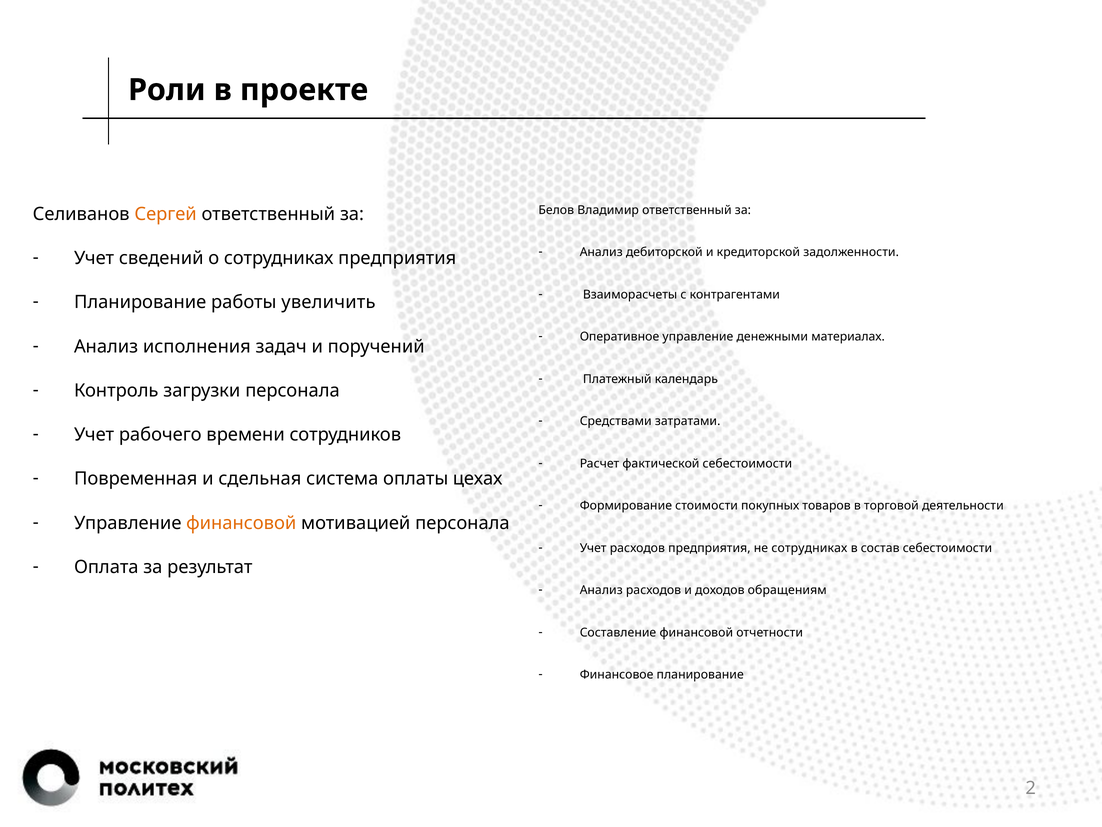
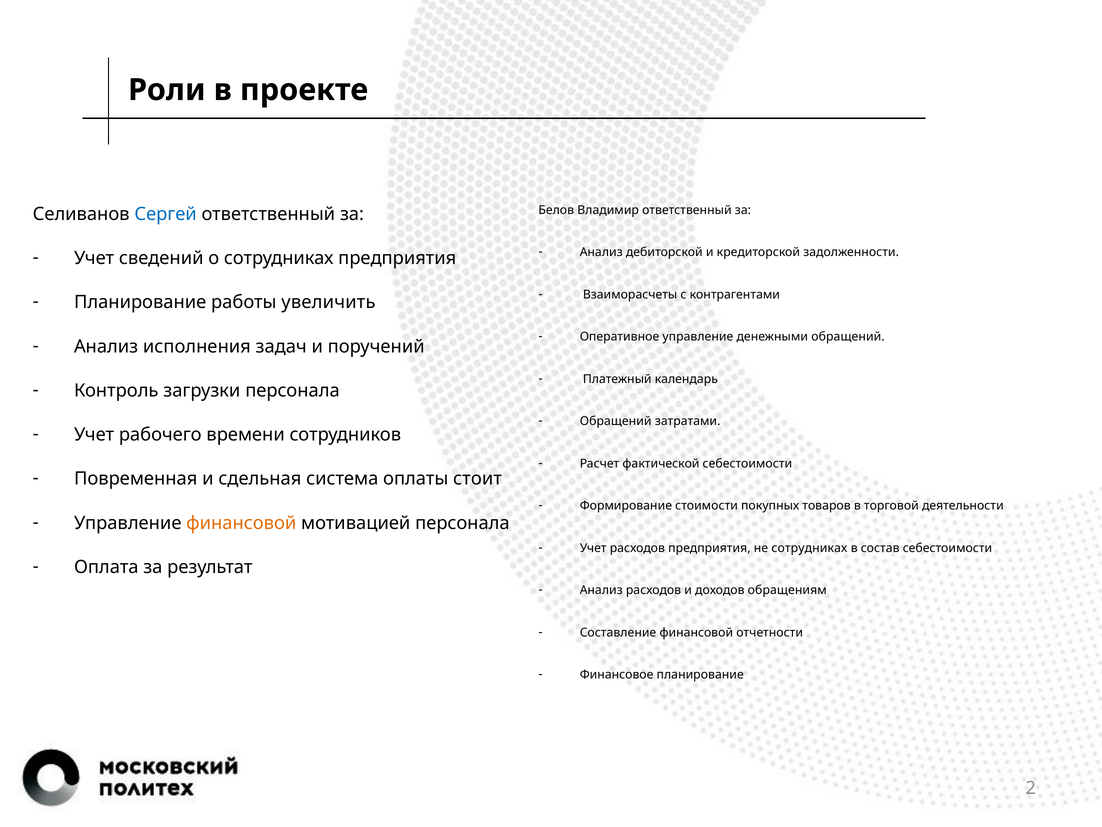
Сергей colour: orange -> blue (166, 214)
денежными материалах: материалах -> обращений (848, 337)
Средствами: Средствами -> Обращений (616, 421)
цехах: цехах -> стоит (478, 479)
